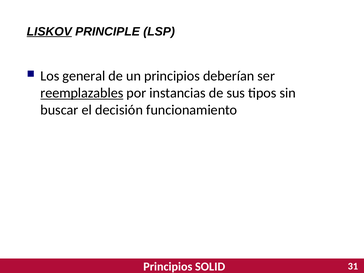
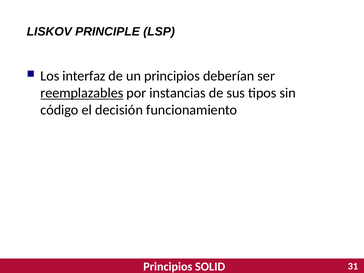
LISKOV underline: present -> none (49, 32)
general: general -> interfaz (84, 76)
buscar: buscar -> código (59, 110)
